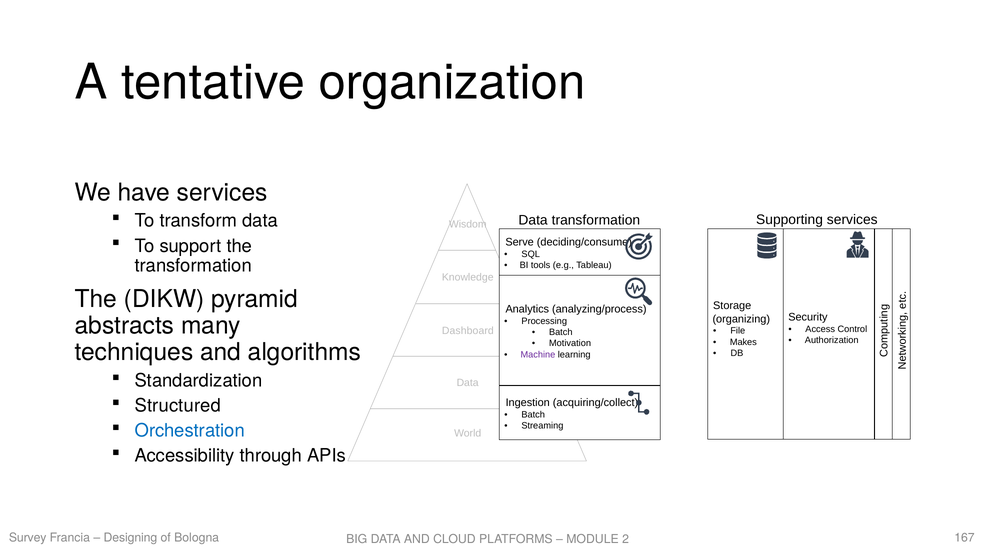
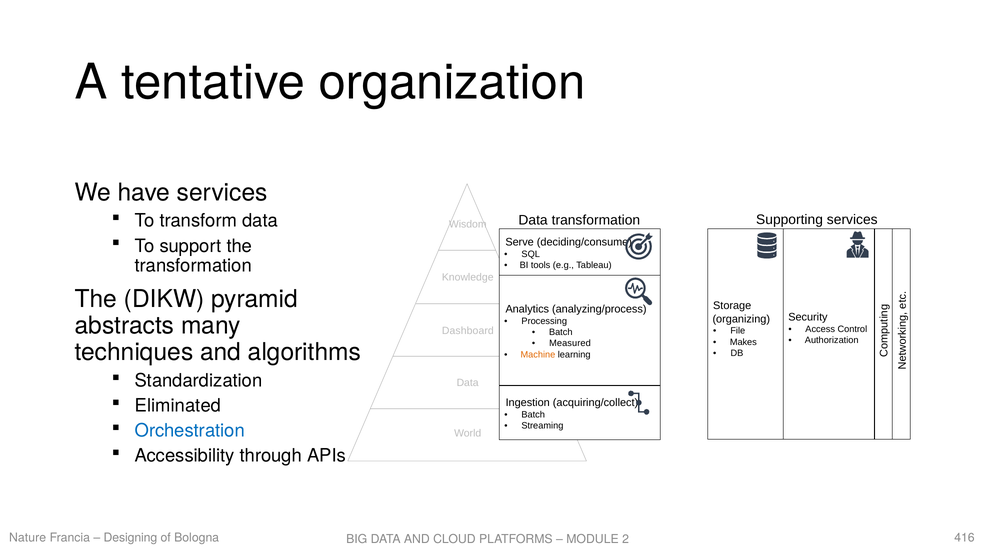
Motivation: Motivation -> Measured (570, 343)
Machine colour: purple -> orange (538, 354)
Structured: Structured -> Eliminated (178, 405)
Survey: Survey -> Nature (28, 537)
167: 167 -> 416 (964, 537)
